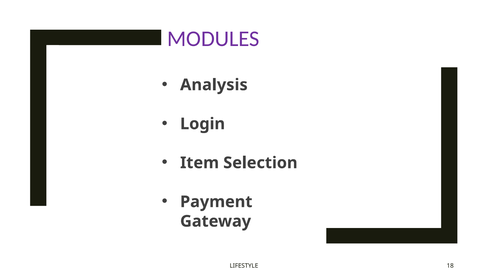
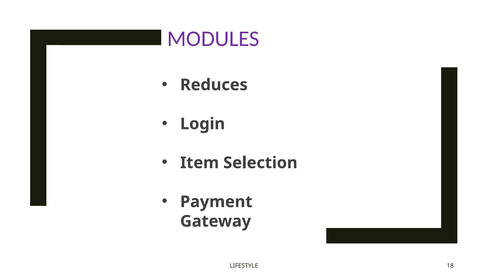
Analysis: Analysis -> Reduces (214, 85)
